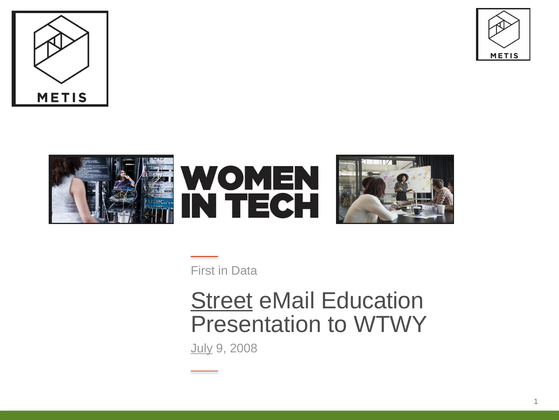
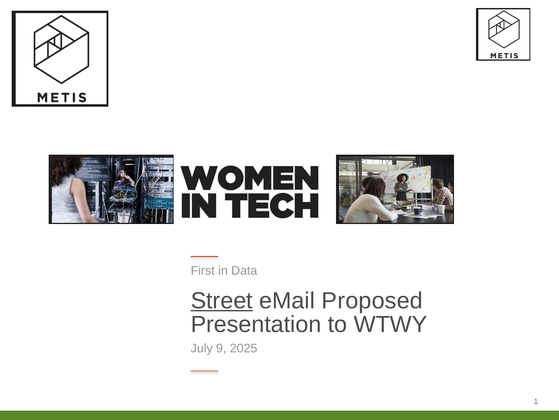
Education: Education -> Proposed (372, 300)
July underline: present -> none (202, 348)
2008: 2008 -> 2025 (244, 348)
